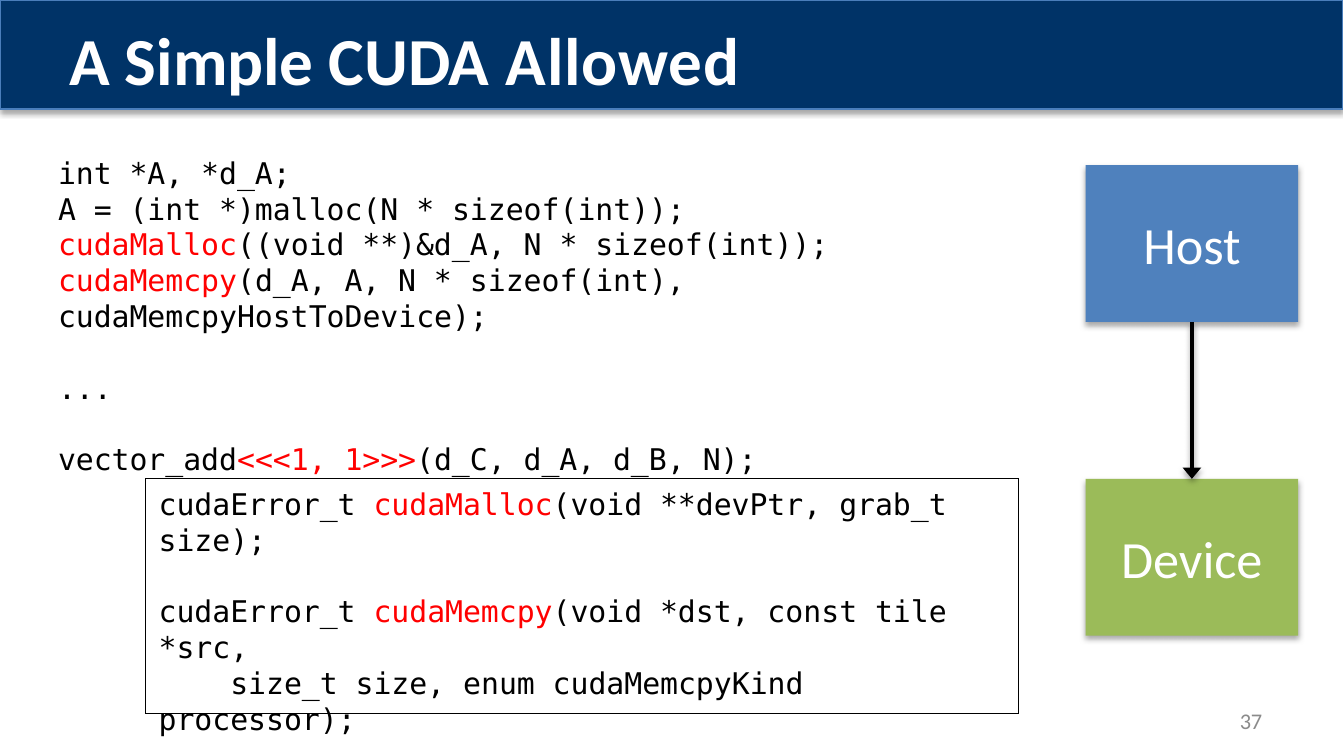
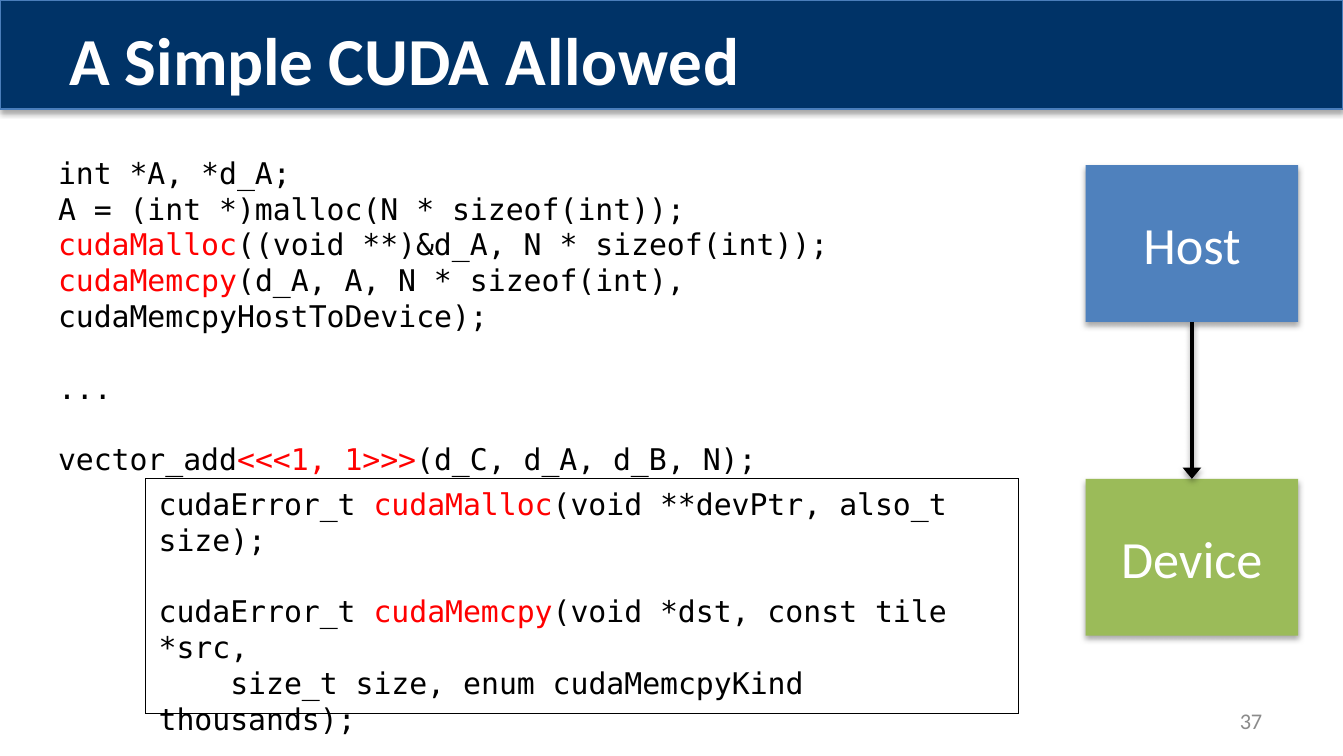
grab_t: grab_t -> also_t (893, 505)
processor: processor -> thousands (257, 720)
